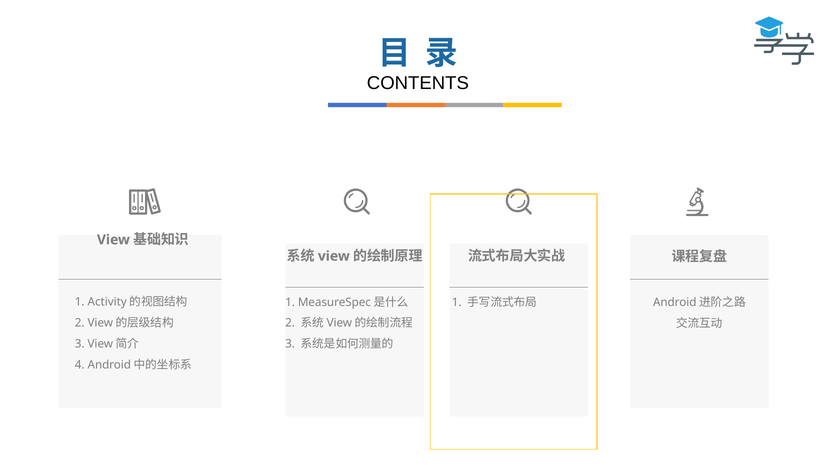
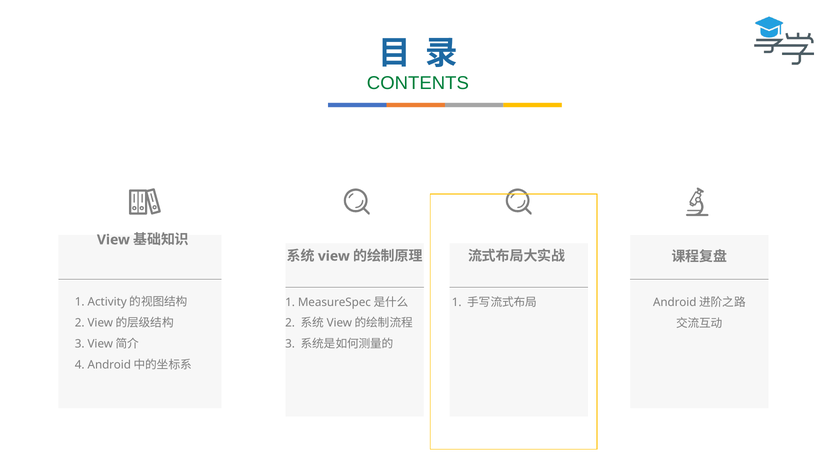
CONTENTS colour: black -> green (418, 83)
